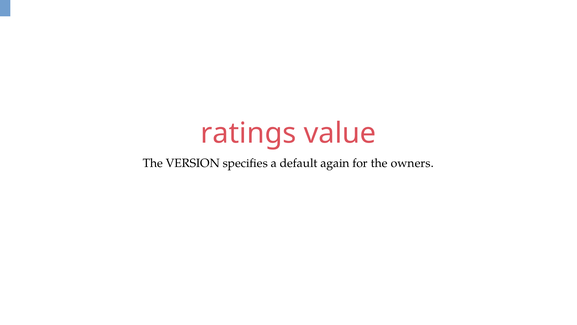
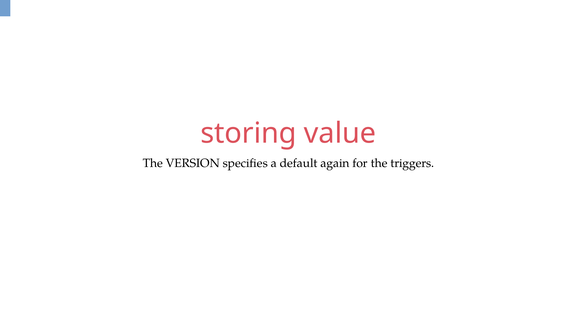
ratings: ratings -> storing (249, 133)
owners: owners -> triggers (412, 163)
